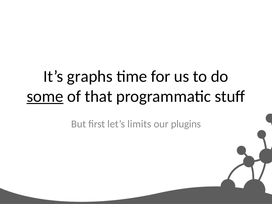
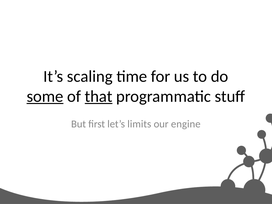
graphs: graphs -> scaling (90, 76)
that underline: none -> present (99, 96)
plugins: plugins -> engine (186, 124)
